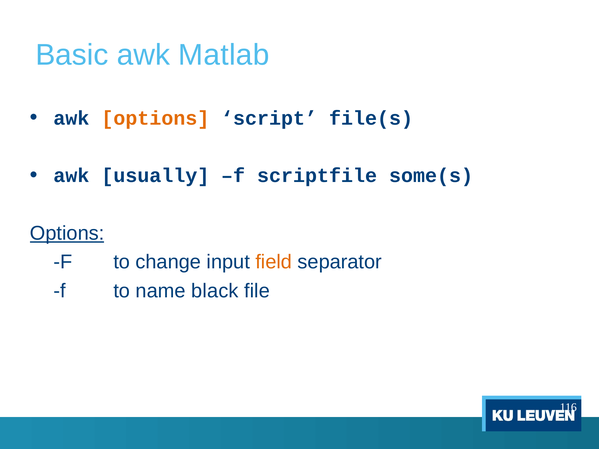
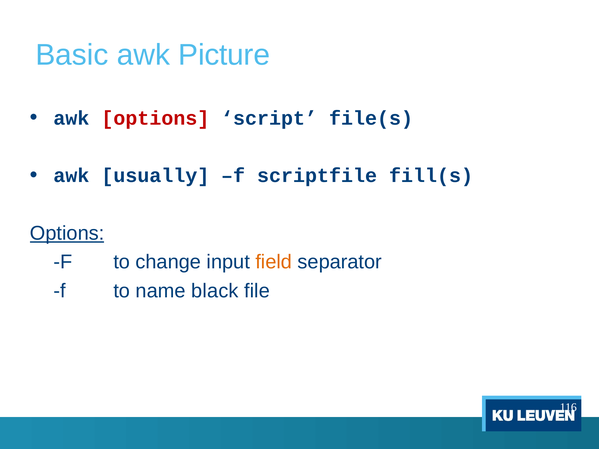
Matlab: Matlab -> Picture (224, 55)
options colour: orange -> red (155, 118)
some(s: some(s -> fill(s (431, 176)
